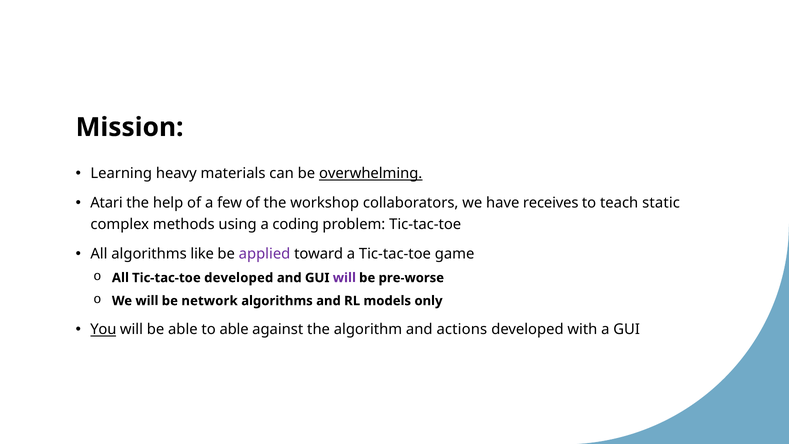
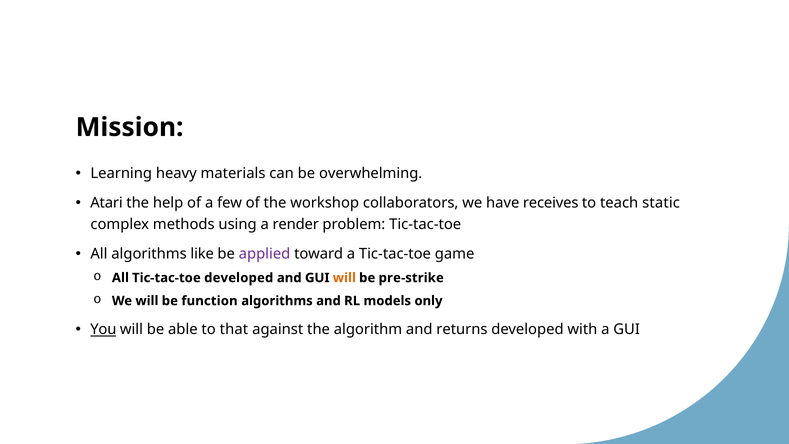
overwhelming underline: present -> none (371, 174)
coding: coding -> render (296, 224)
will colour: purple -> orange (344, 278)
pre-worse: pre-worse -> pre-strike (411, 278)
network: network -> function (210, 301)
to able: able -> that (234, 329)
actions: actions -> returns (462, 329)
